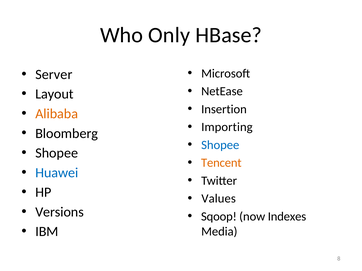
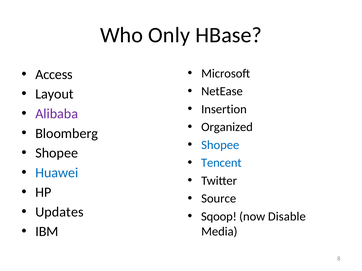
Server: Server -> Access (54, 75)
Alibaba colour: orange -> purple (57, 114)
Importing: Importing -> Organized (227, 127)
Tencent colour: orange -> blue (221, 163)
Values: Values -> Source (219, 199)
Versions: Versions -> Updates (59, 212)
Indexes: Indexes -> Disable (287, 217)
